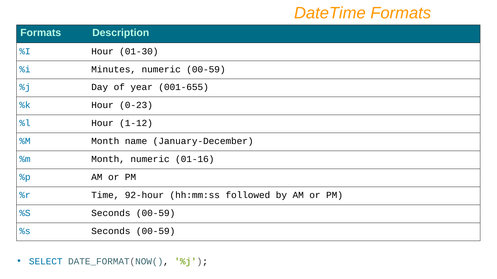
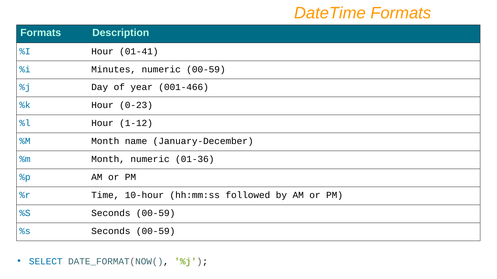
01-30: 01-30 -> 01-41 (139, 51)
001-655: 001-655 -> 001-466 (184, 87)
01-16: 01-16 -> 01-36 (195, 160)
92-hour: 92-hour -> 10-hour (144, 196)
